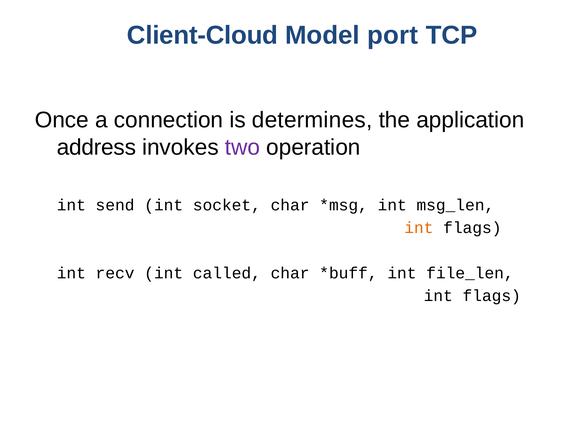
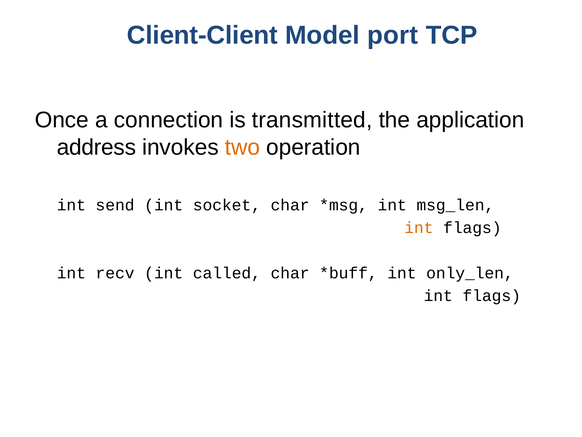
Client-Cloud: Client-Cloud -> Client-Client (202, 35)
determines: determines -> transmitted (312, 120)
two colour: purple -> orange (242, 147)
file_len: file_len -> only_len (470, 273)
